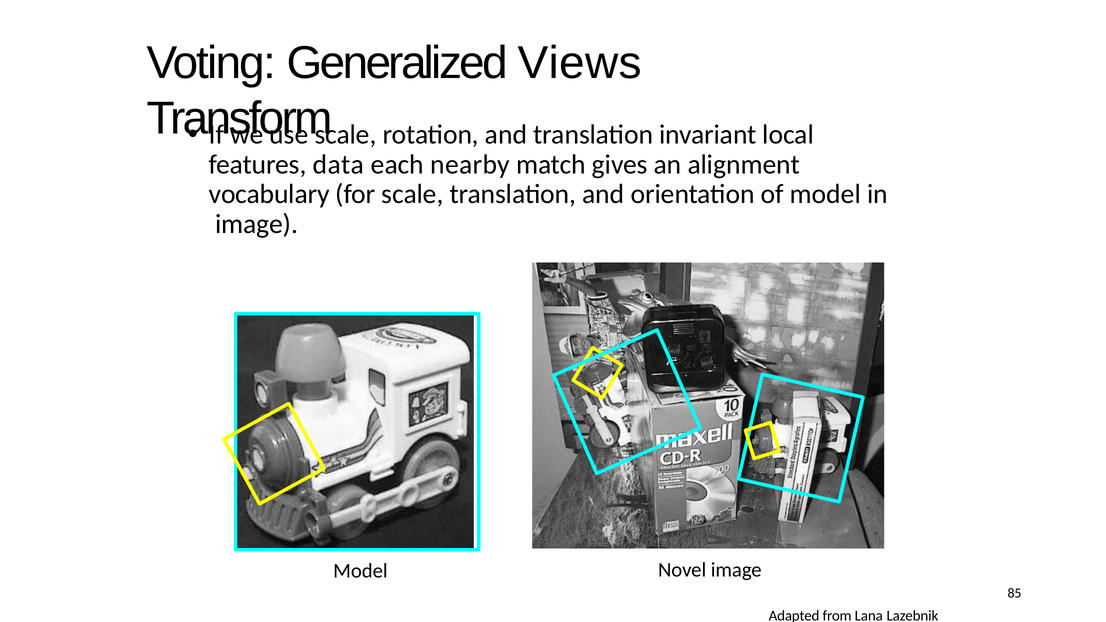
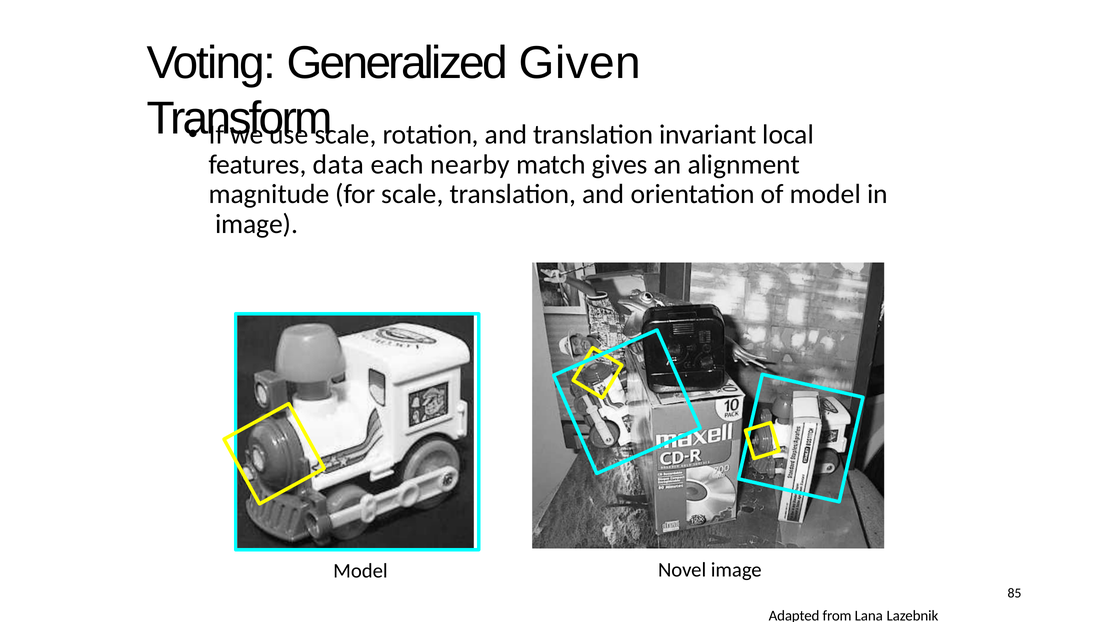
Views: Views -> Given (580, 63)
vocabulary: vocabulary -> magnitude (269, 194)
